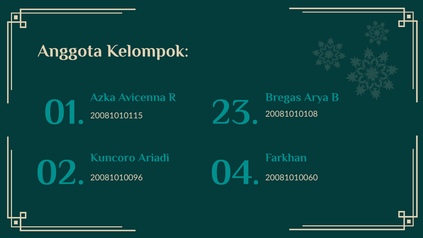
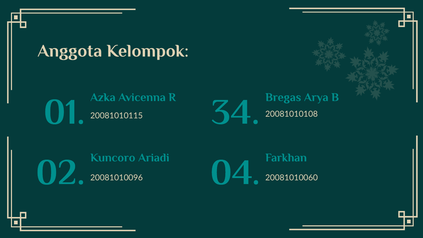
23: 23 -> 34 (235, 112)
